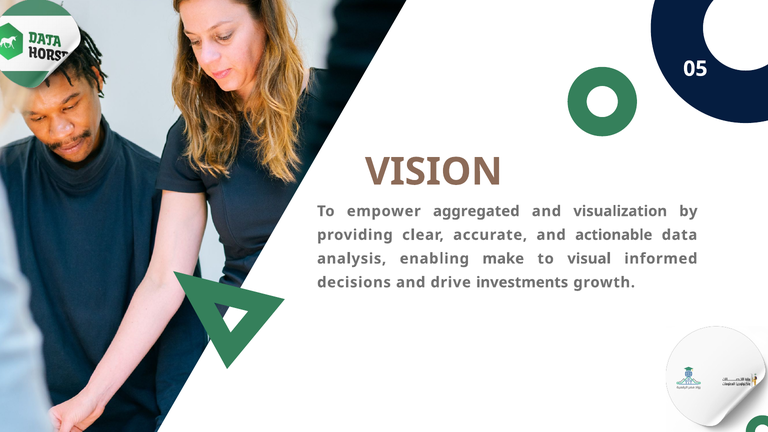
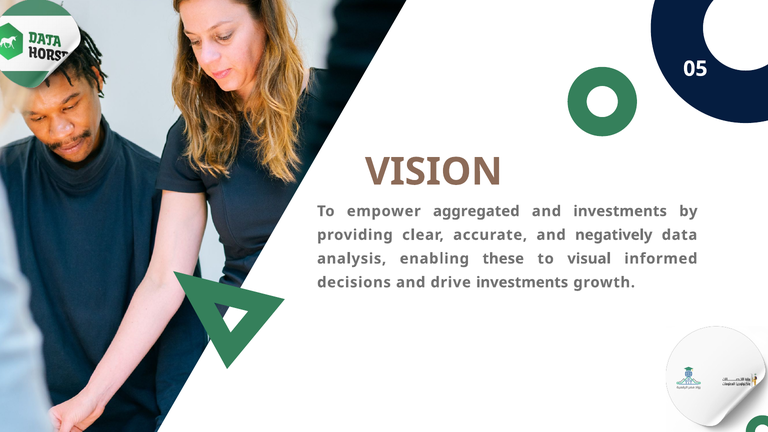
and visualization: visualization -> investments (620, 211)
actionable: actionable -> negatively (614, 235)
make: make -> these (503, 259)
